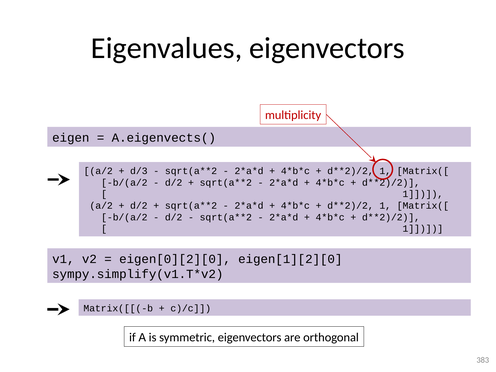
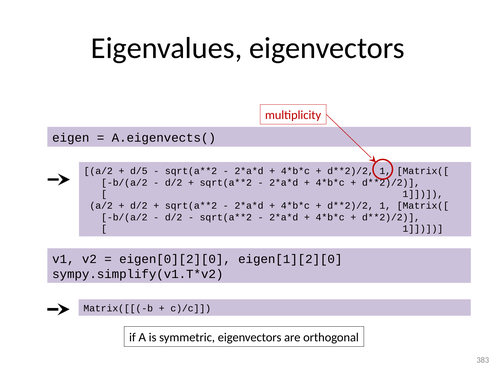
d/3: d/3 -> d/5 (139, 171)
